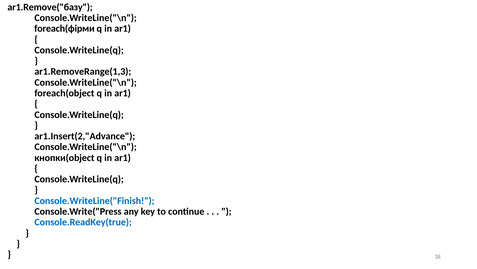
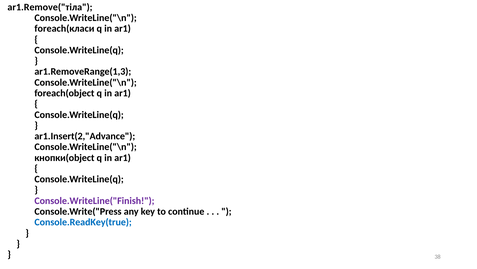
ar1.Remove("базу: ar1.Remove("базу -> ar1.Remove("тіла (50, 7)
foreach(фірми: foreach(фірми -> foreach(класи (64, 29)
Console.WriteLine("Finish colour: blue -> purple (94, 200)
